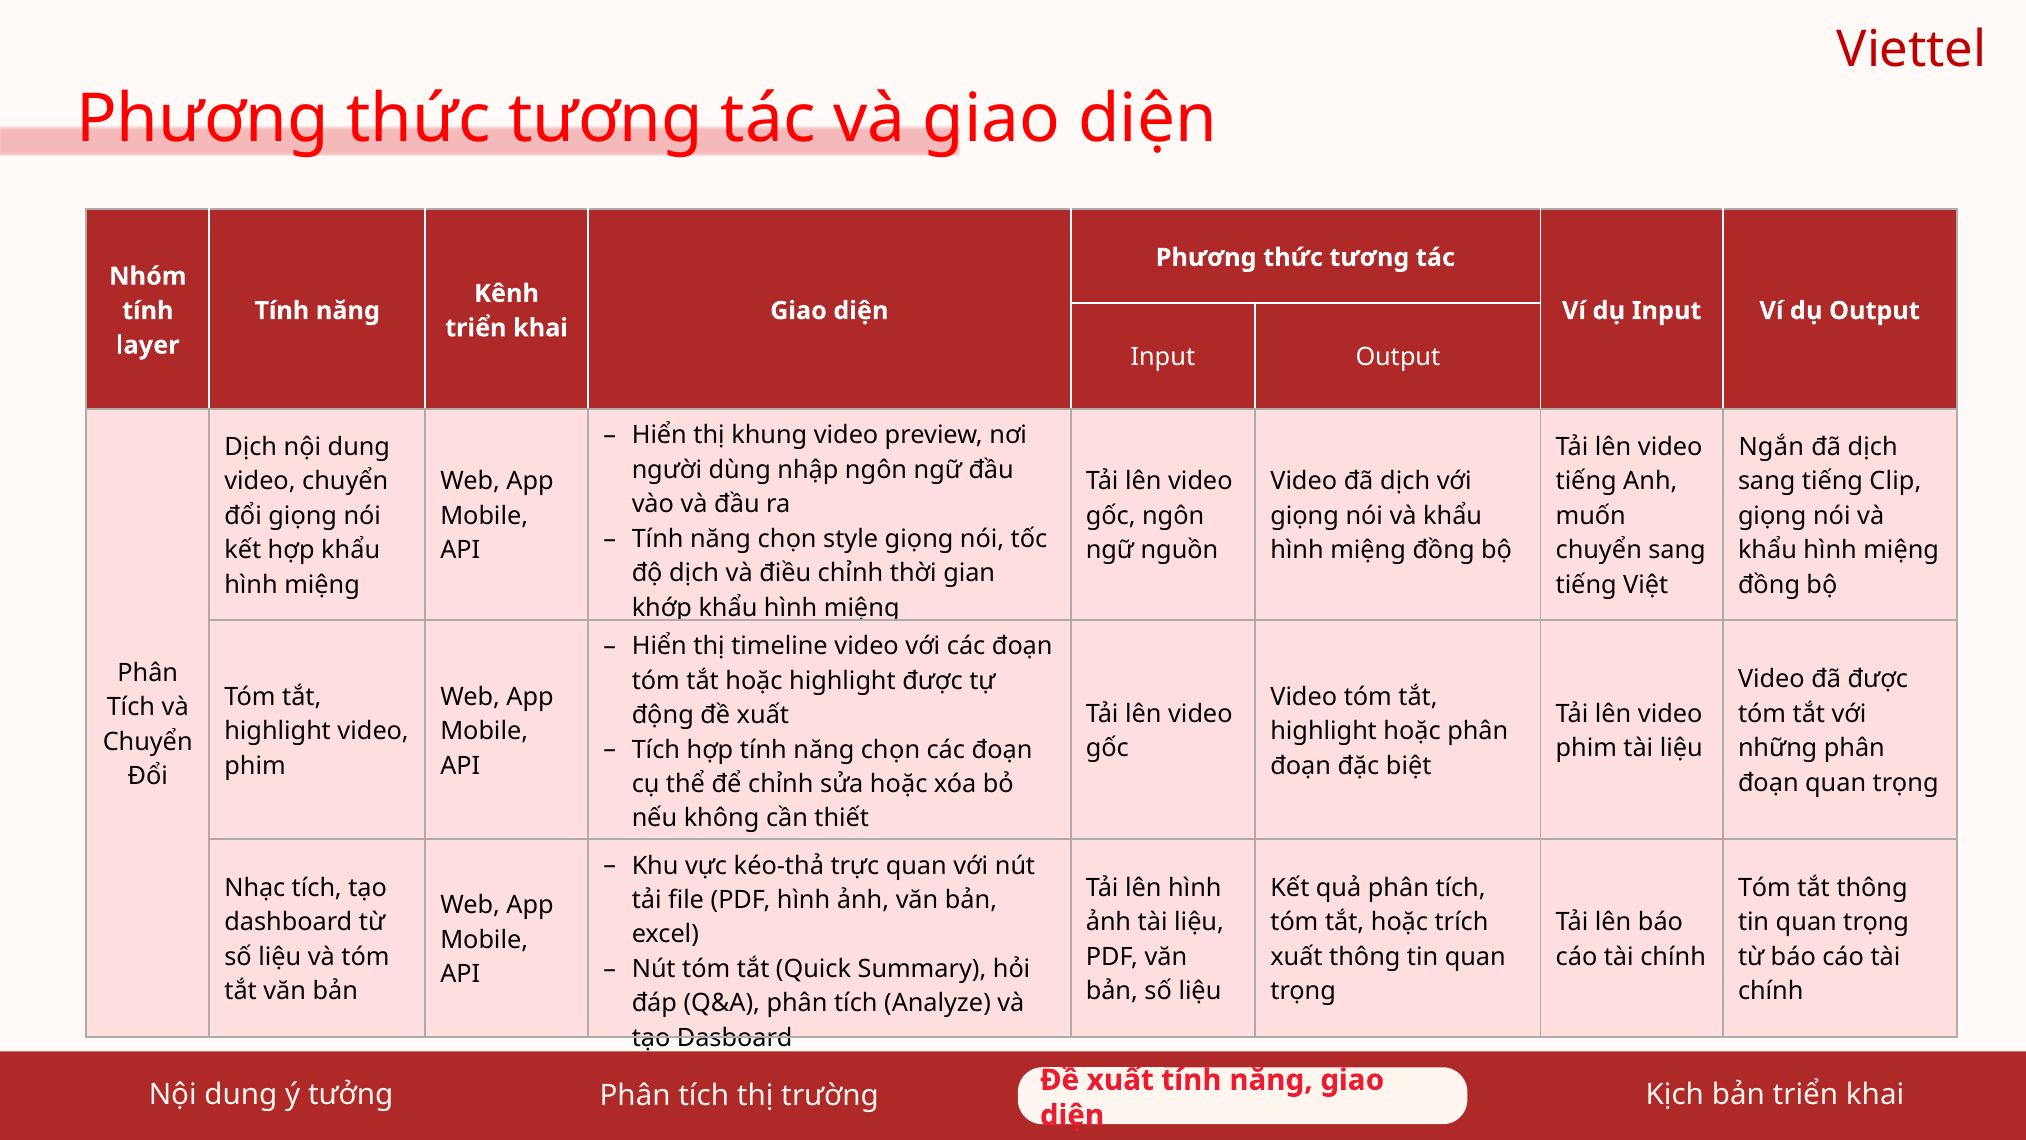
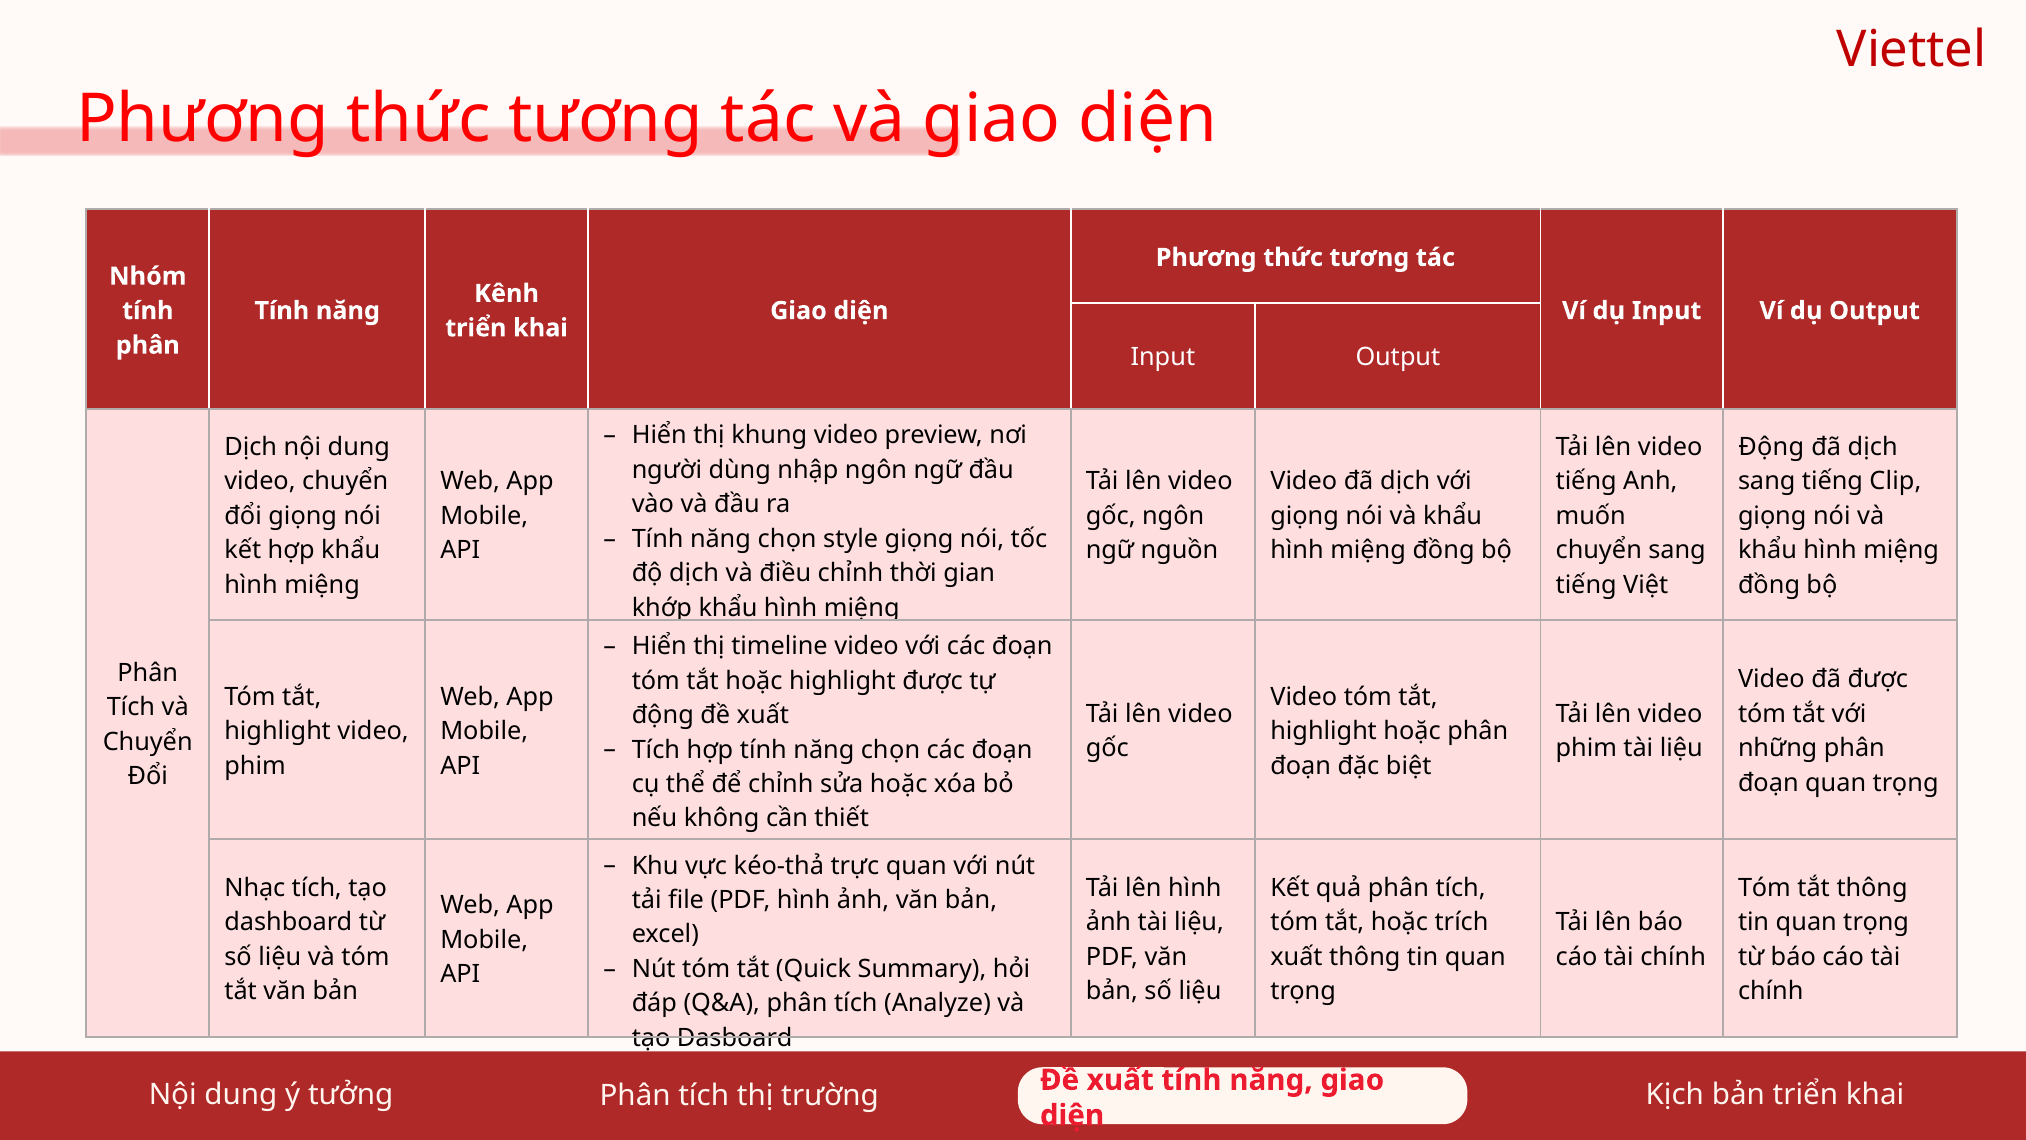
layer: layer -> phân (148, 345)
Ngắn: Ngắn -> Động (1771, 447)
